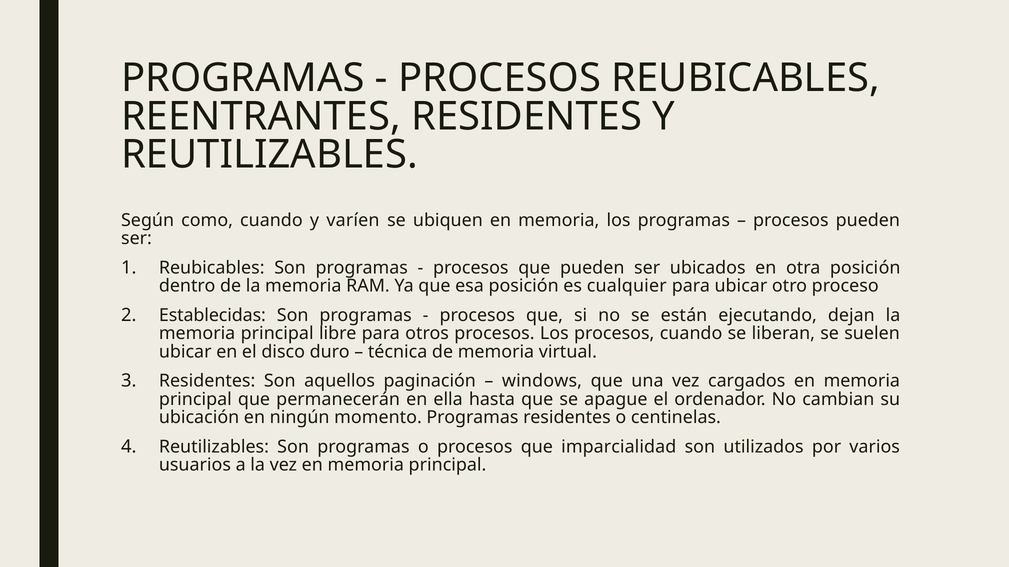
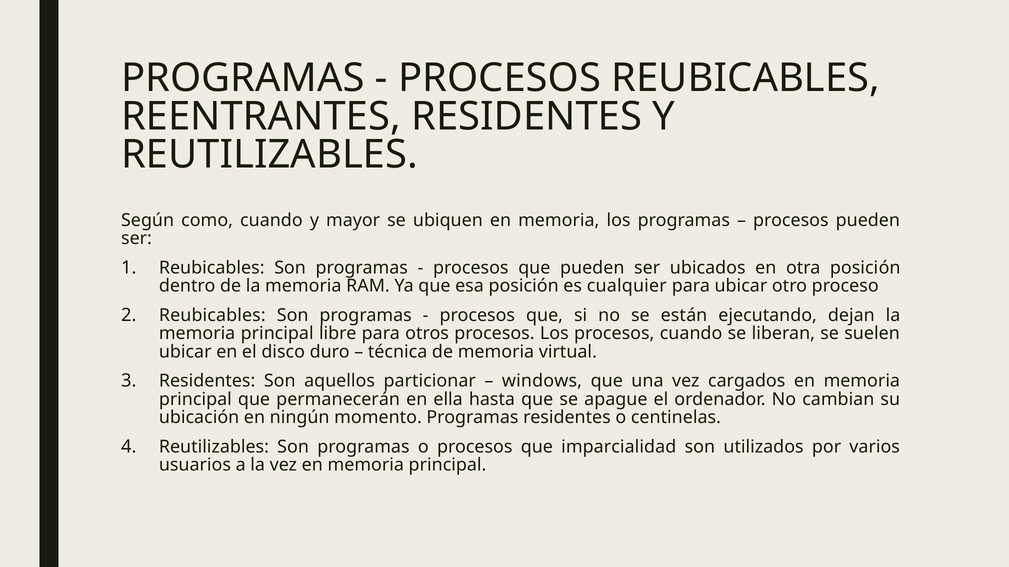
varíen: varíen -> mayor (353, 220)
Establecidas: Establecidas -> Reubicables (212, 316)
paginación: paginación -> particionar (430, 381)
